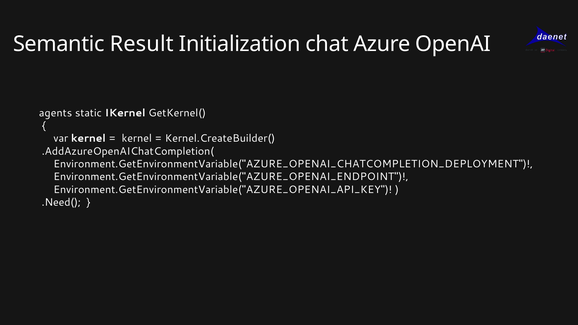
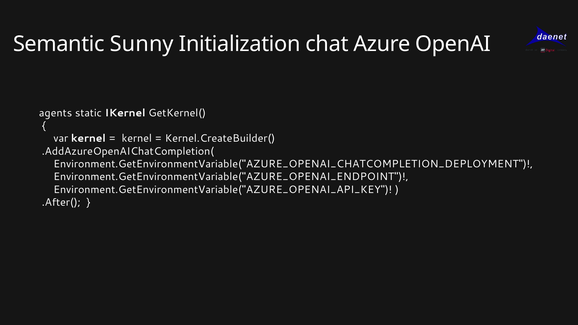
Result: Result -> Sunny (142, 44)
.Need(: .Need( -> .After( (61, 202)
